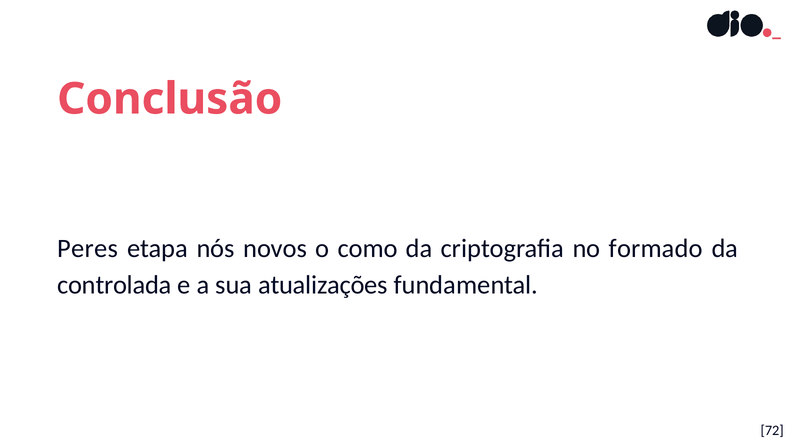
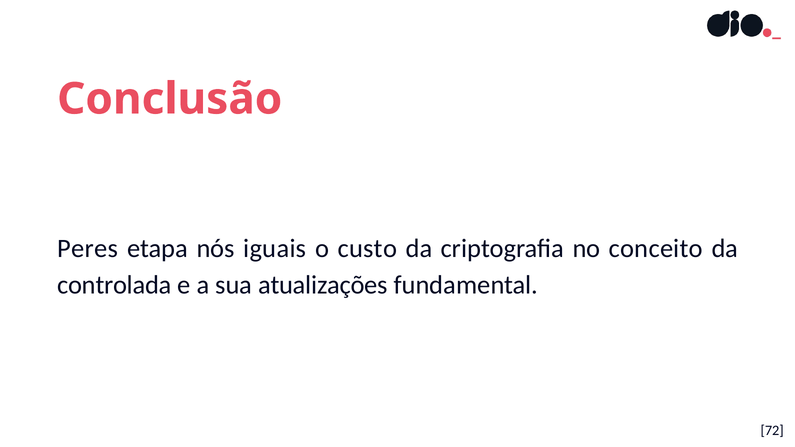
novos: novos -> iguais (275, 249)
como: como -> custo (367, 249)
formado: formado -> conceito (656, 249)
